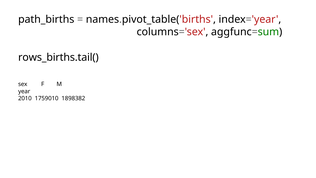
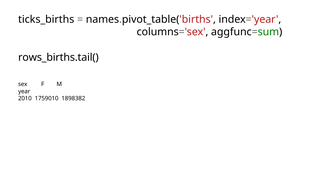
path_births: path_births -> ticks_births (46, 19)
